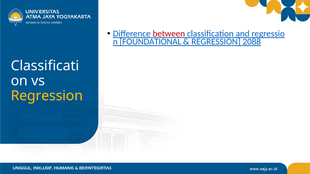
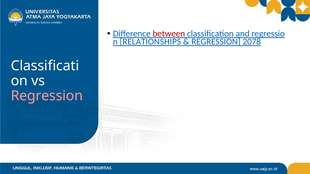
FOUNDATIONAL: FOUNDATIONAL -> RELATIONSHIPS (150, 42)
2088: 2088 -> 2078 (252, 42)
Regression colour: yellow -> pink (47, 96)
